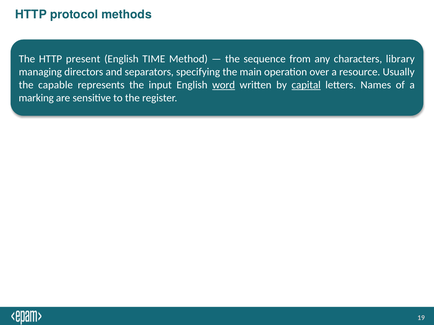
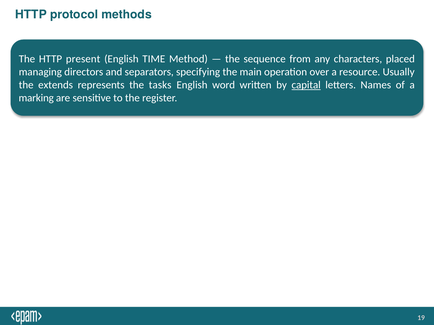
library: library -> placed (400, 59)
capable: capable -> extends (56, 85)
input: input -> tasks (160, 85)
word underline: present -> none (224, 85)
